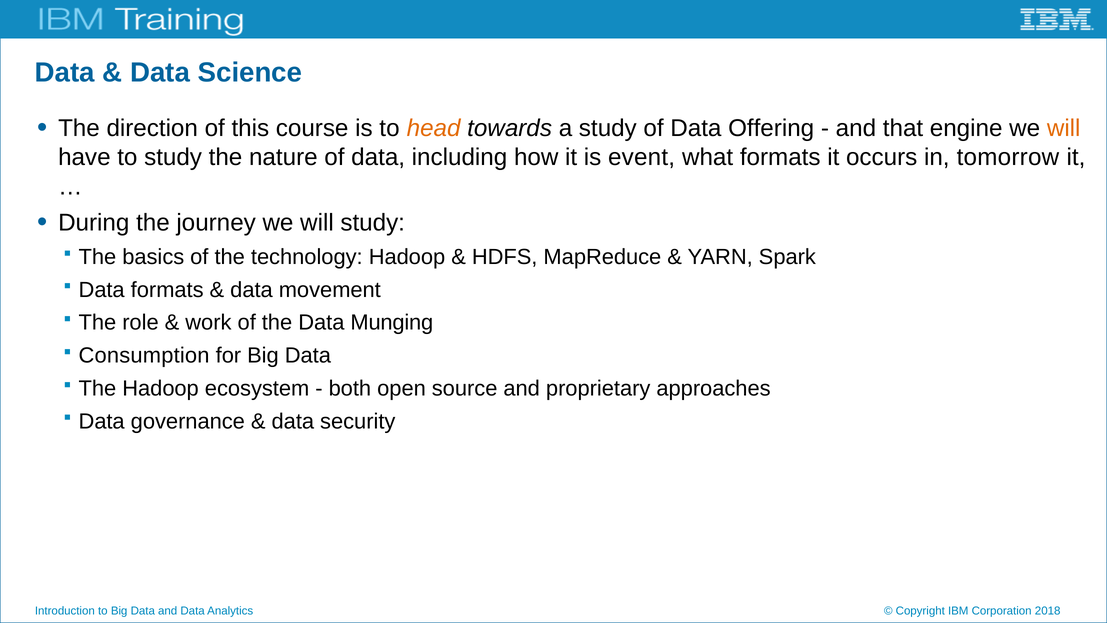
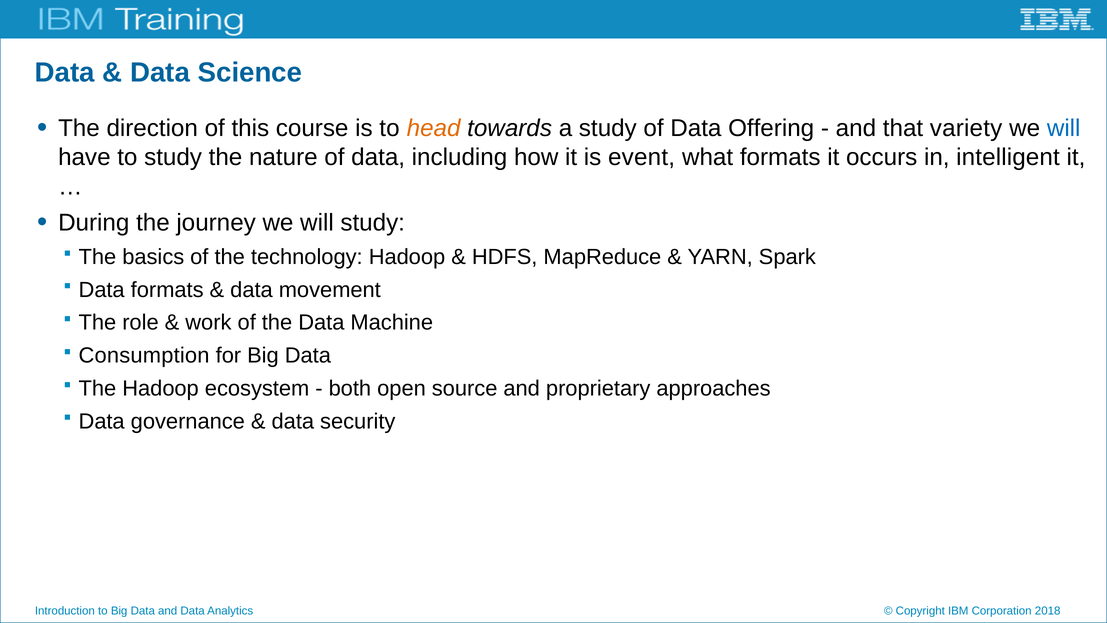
engine: engine -> variety (966, 128)
will colour: orange -> blue (1064, 128)
tomorrow: tomorrow -> intelligent (1008, 157)
Munging: Munging -> Machine (392, 323)
